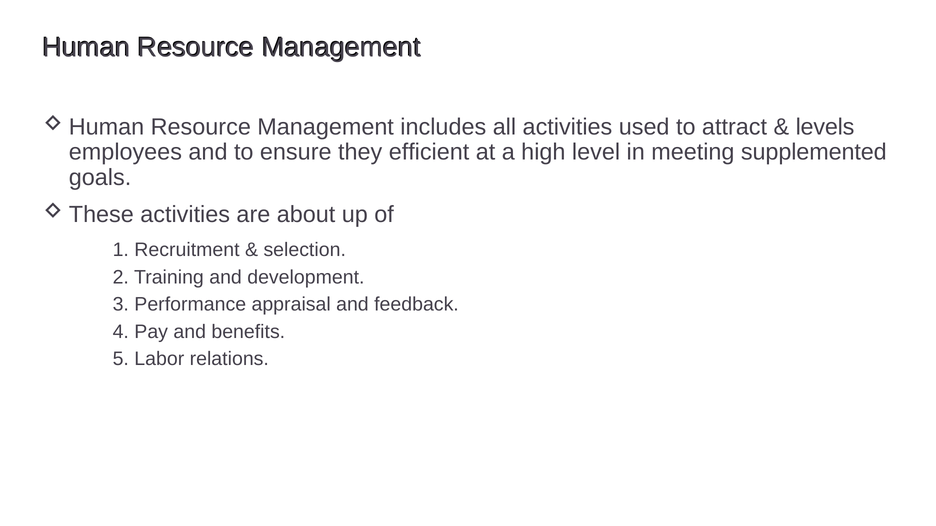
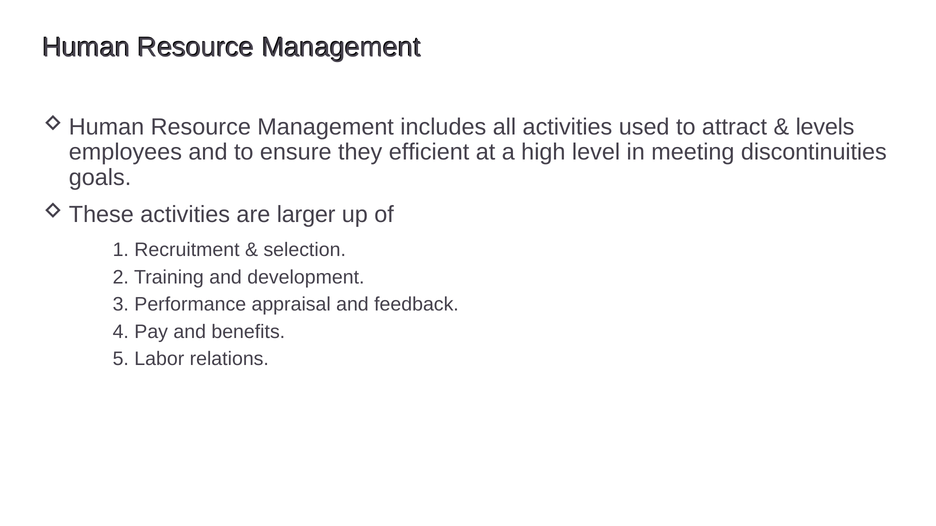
supplemented: supplemented -> discontinuities (814, 152)
about: about -> larger (306, 215)
